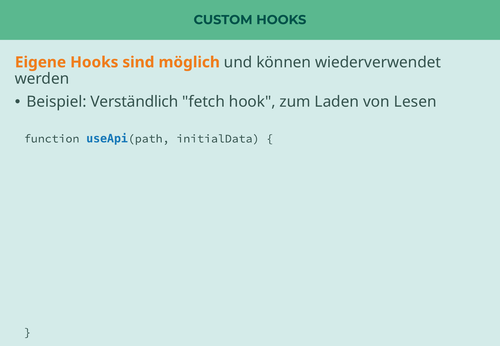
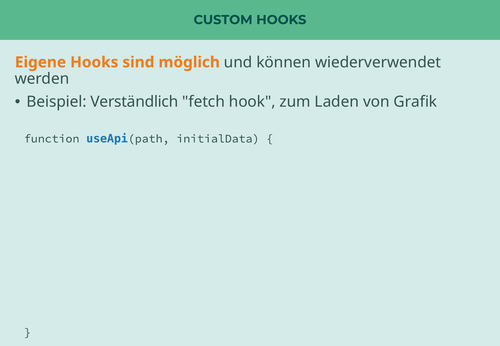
Lesen: Lesen -> Grafik (415, 102)
